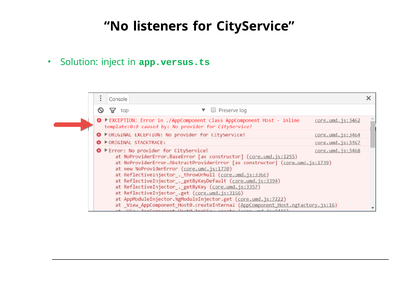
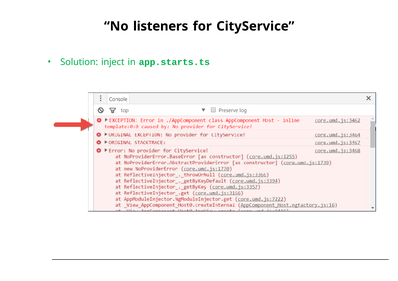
app.versus.ts: app.versus.ts -> app.starts.ts (174, 62)
